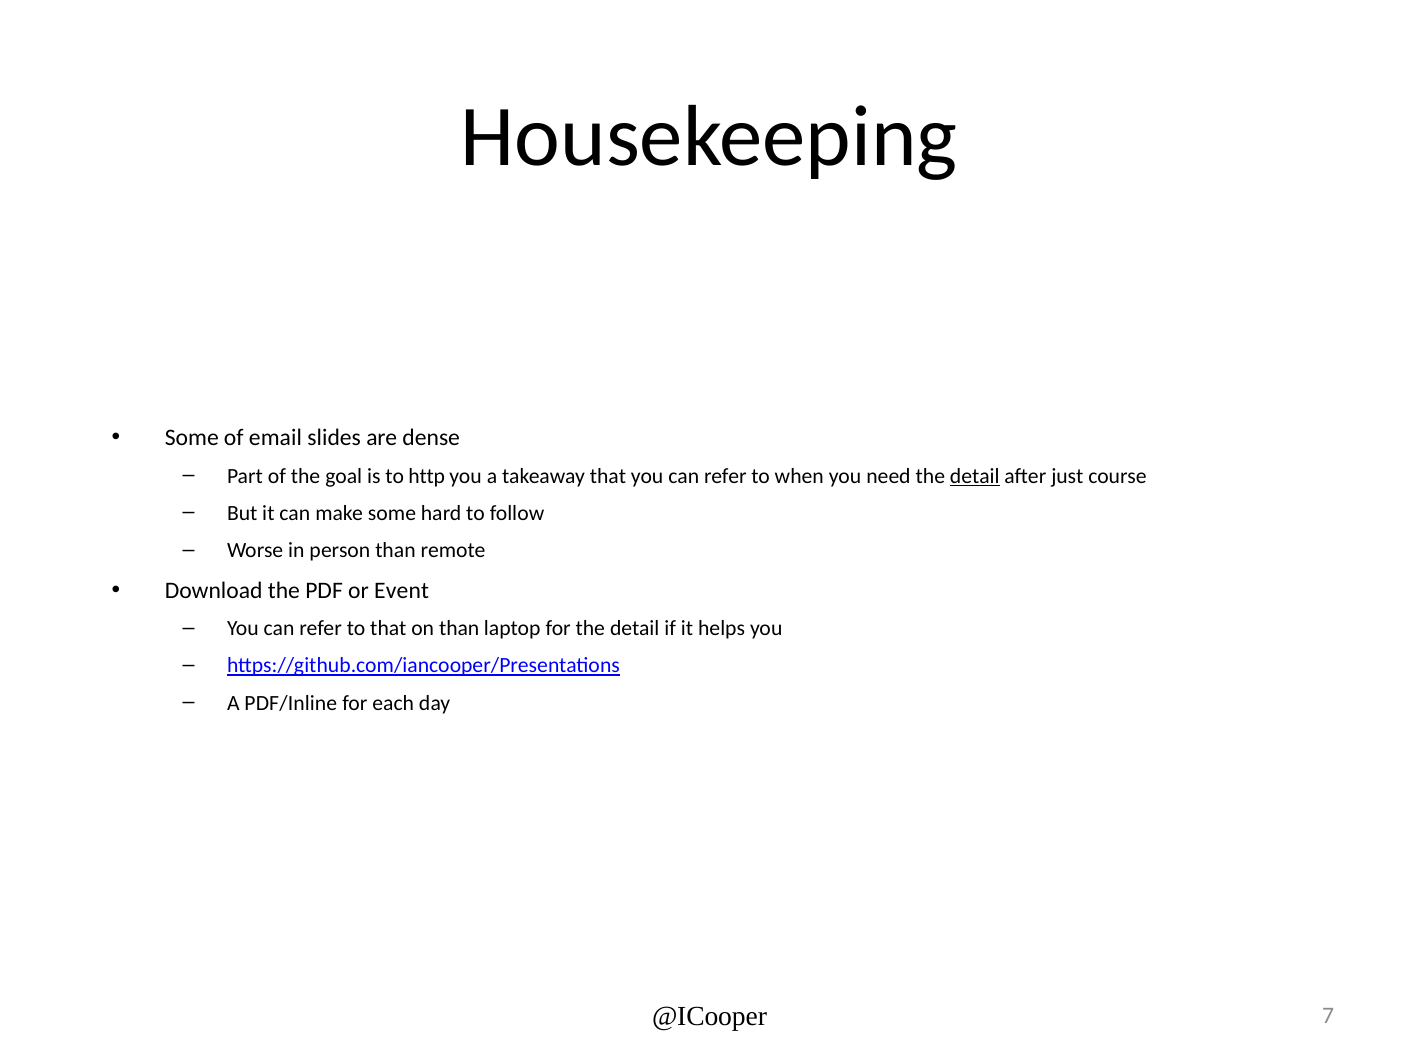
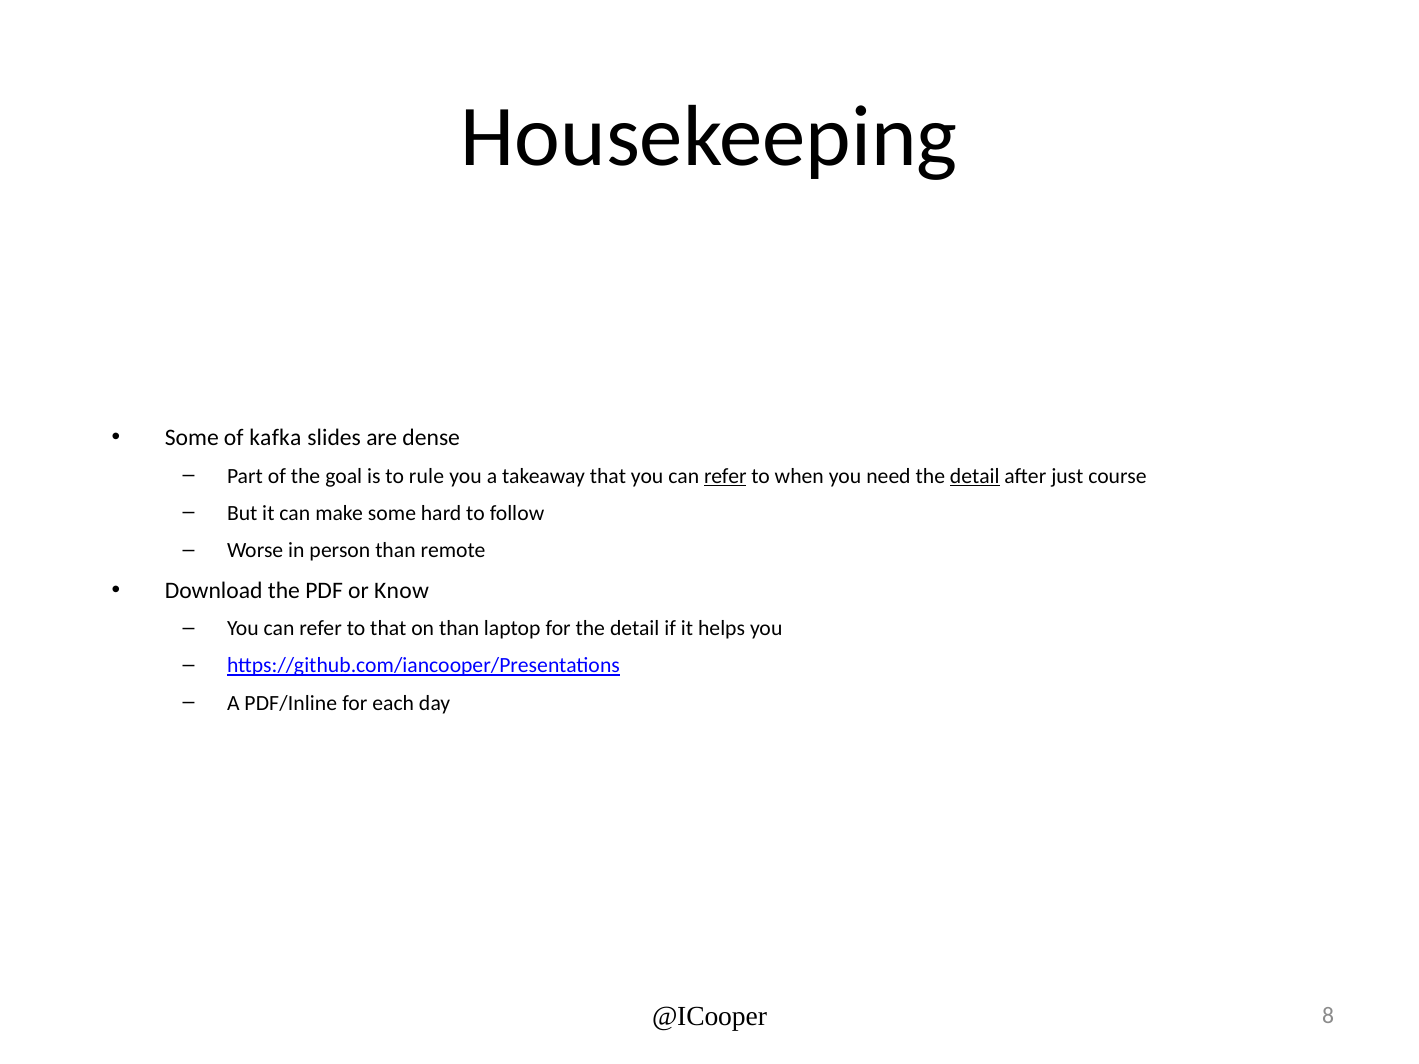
email: email -> kafka (275, 438)
http: http -> rule (427, 476)
refer underline: none -> present (725, 476)
Event: Event -> Know (402, 590)
7: 7 -> 8 (1328, 1016)
